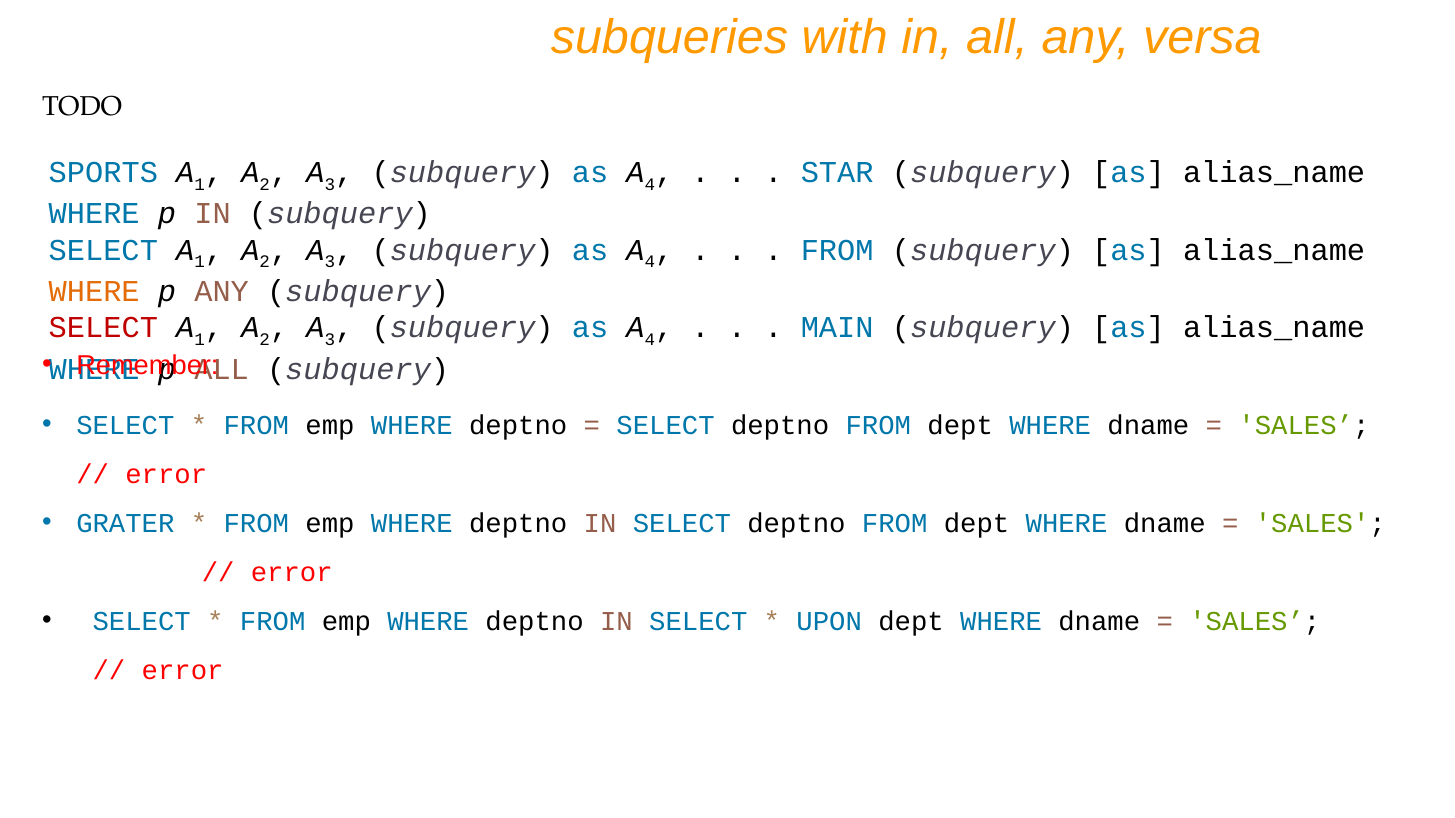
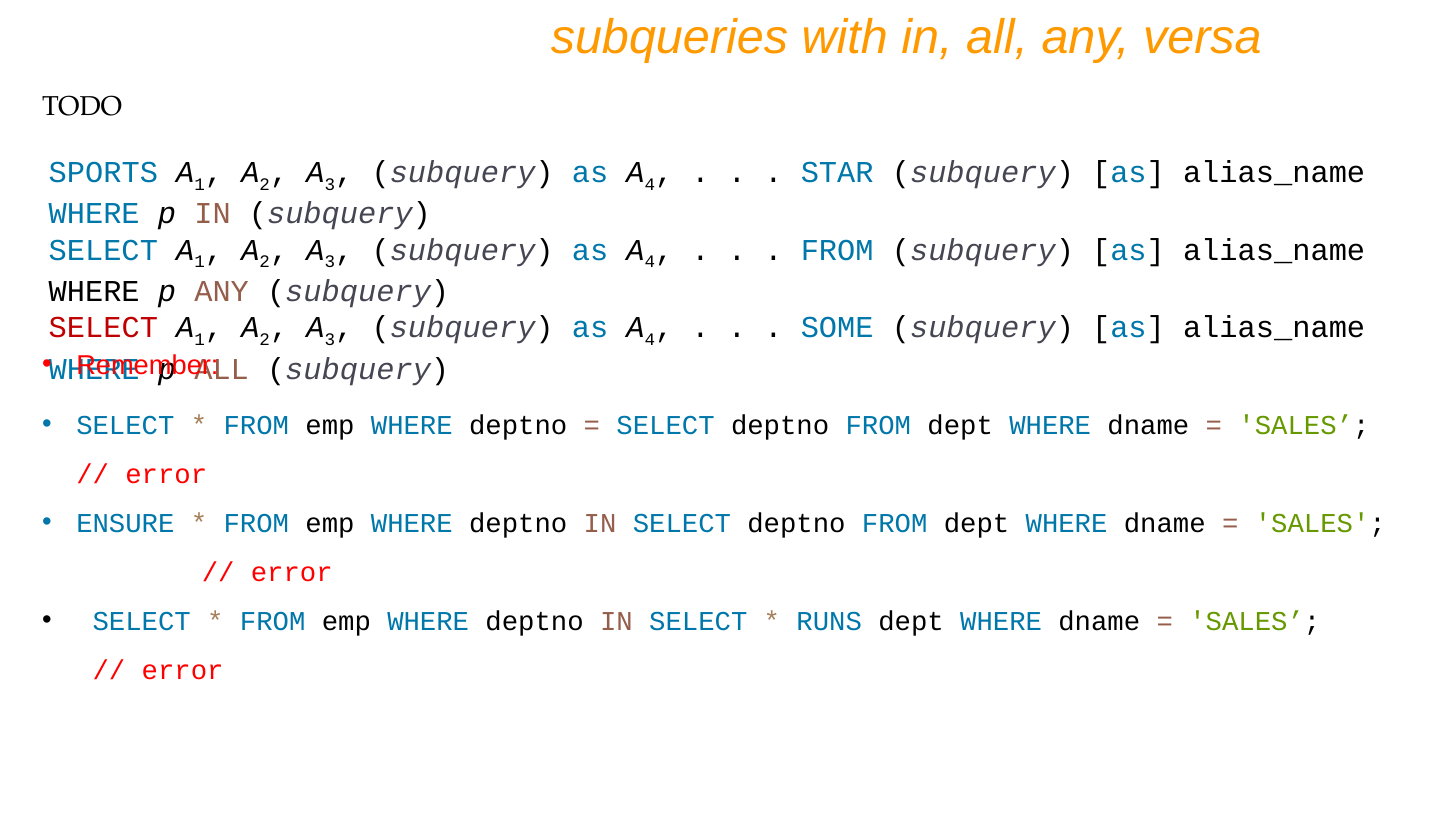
WHERE colour: orange -> black (94, 292)
MAIN: MAIN -> SOME (837, 328)
GRATER: GRATER -> ENSURE (125, 523)
UPON: UPON -> RUNS (829, 622)
